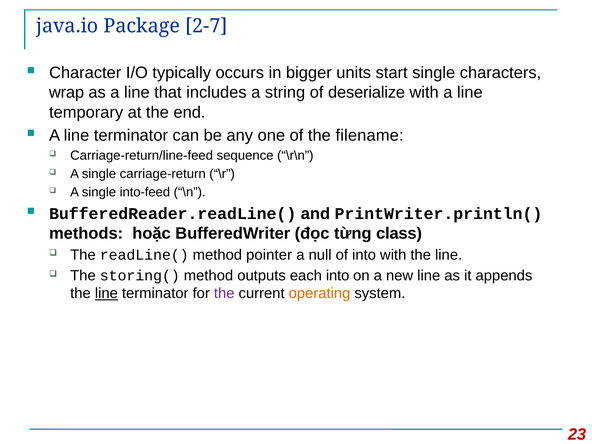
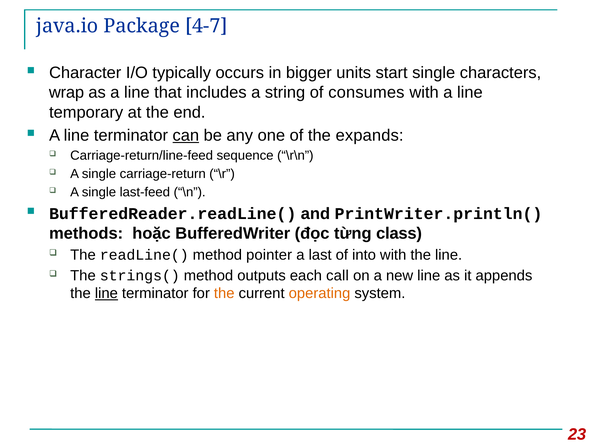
2-7: 2-7 -> 4-7 (206, 26)
deserialize: deserialize -> consumes (366, 93)
can underline: none -> present (186, 135)
filename: filename -> expands (370, 135)
into-feed: into-feed -> last-feed (145, 192)
null: null -> last (320, 255)
storing(: storing( -> strings( (140, 276)
each into: into -> call (337, 276)
the colour: purple -> orange (224, 293)
